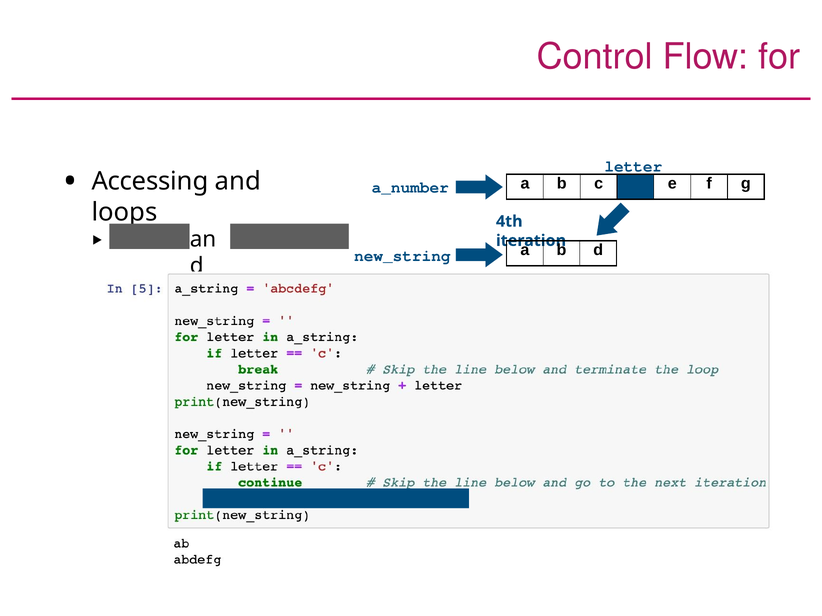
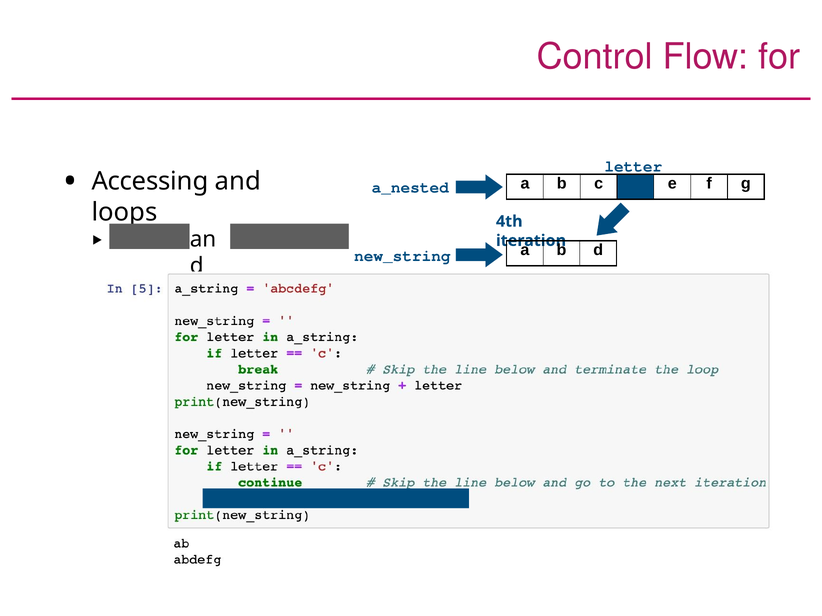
a_number: a_number -> a_nested (410, 188)
